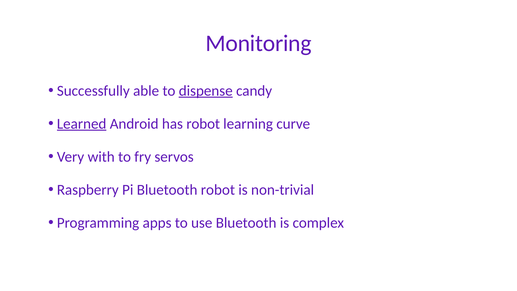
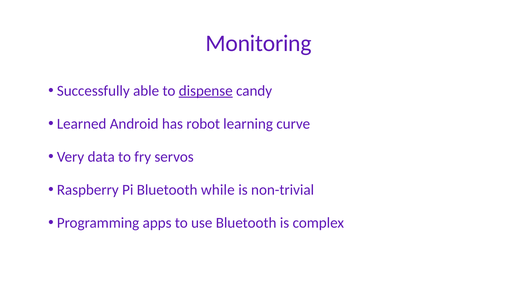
Learned underline: present -> none (82, 124)
with: with -> data (101, 157)
Bluetooth robot: robot -> while (218, 190)
